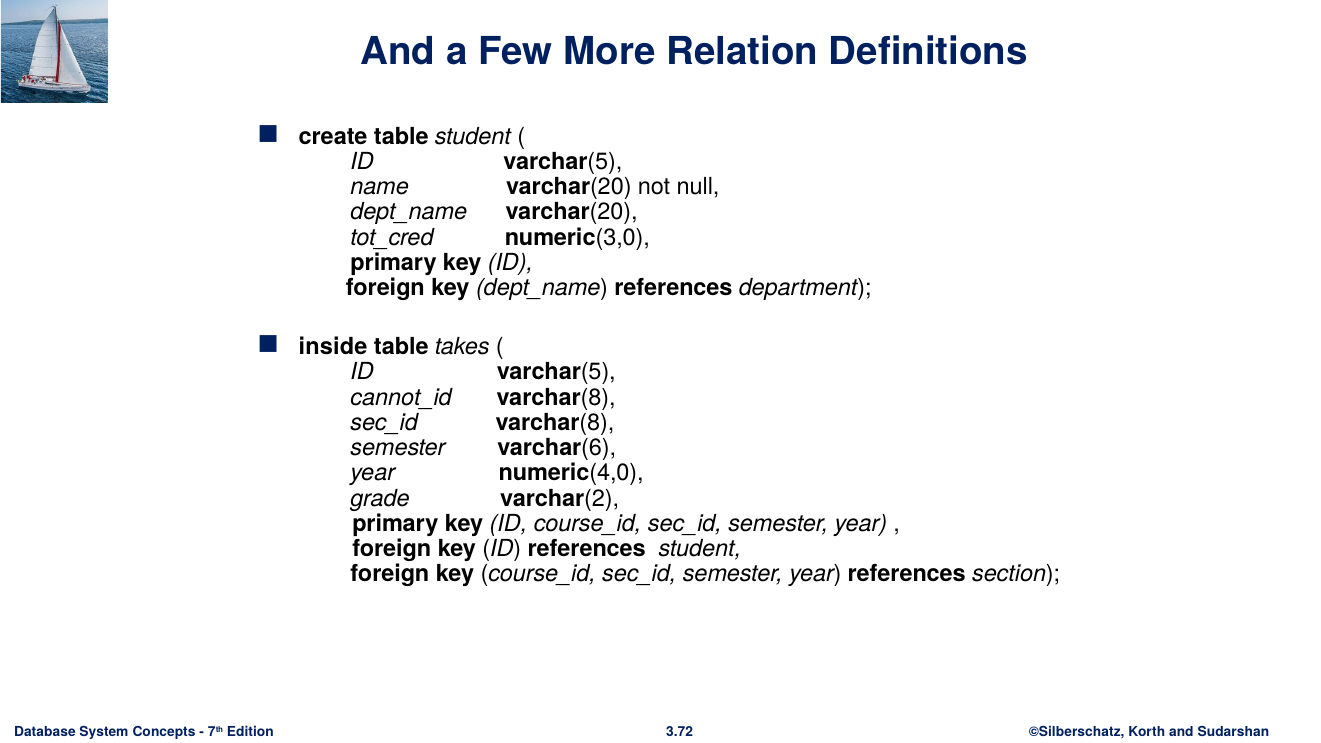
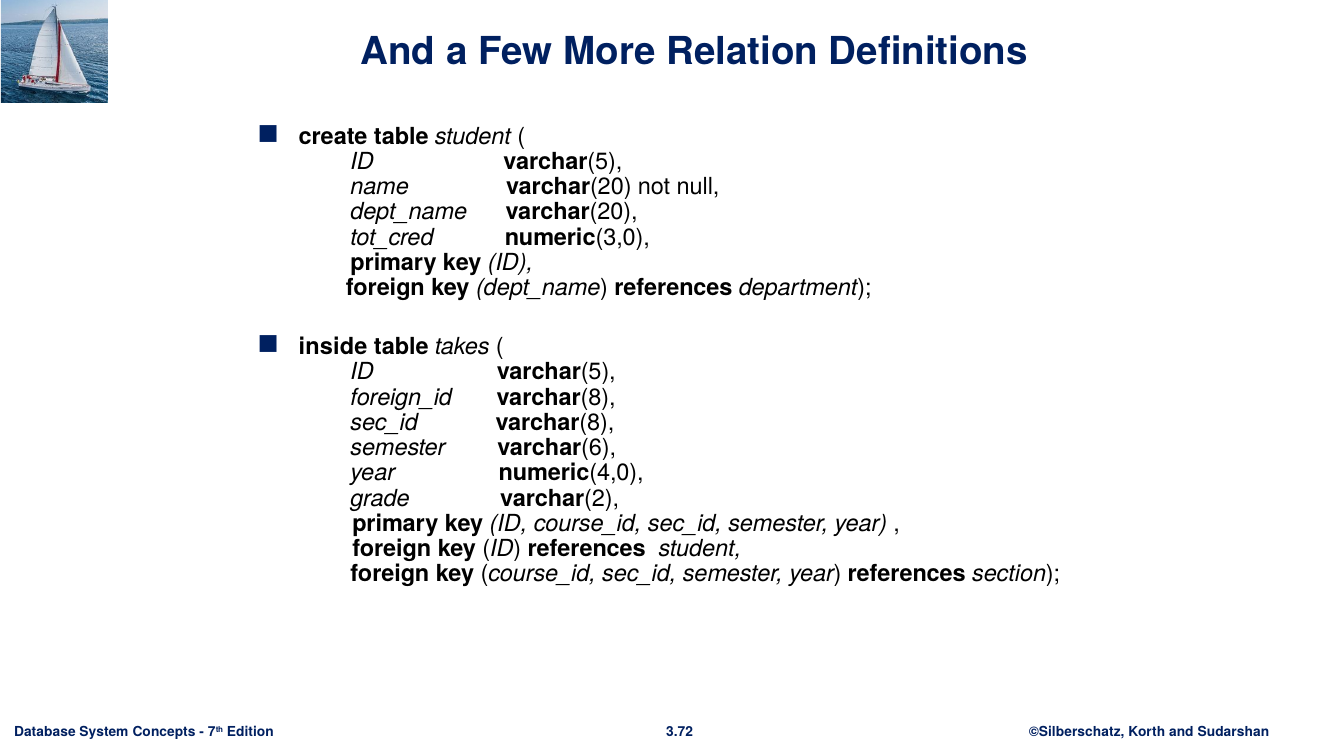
cannot_id: cannot_id -> foreign_id (401, 397)
